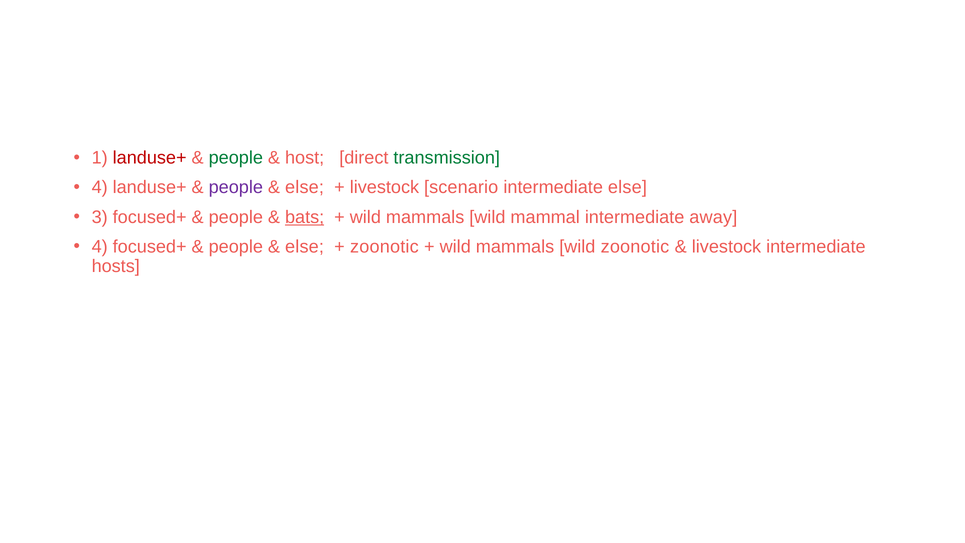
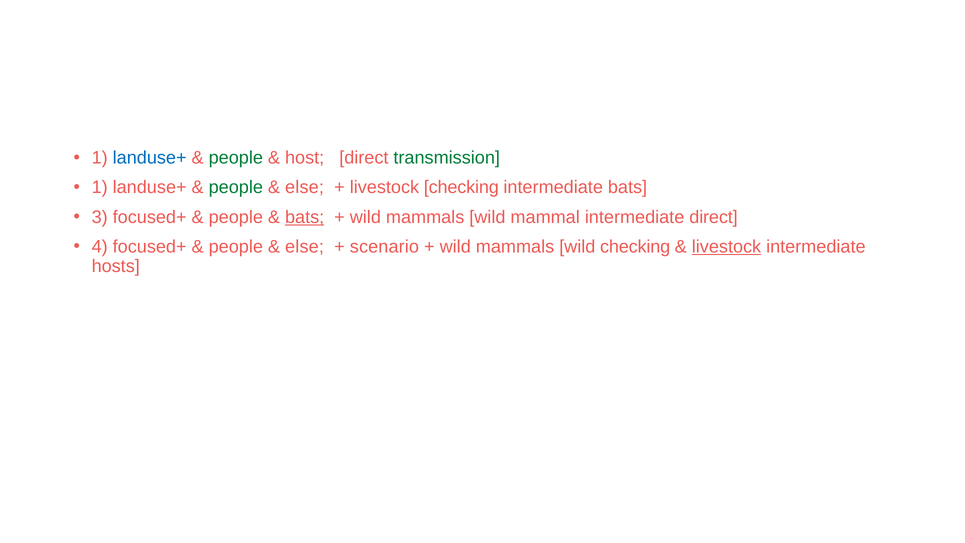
landuse+ colour: red -> blue (150, 158)
4: 4 -> 1 (100, 187)
people colour: purple -> green (236, 187)
livestock scenario: scenario -> checking (461, 187)
intermediate else: else -> bats (628, 187)
intermediate away: away -> direct (714, 217)
zoonotic: zoonotic -> scenario (384, 247)
wild zoonotic: zoonotic -> checking (635, 247)
livestock underline: none -> present (726, 247)
